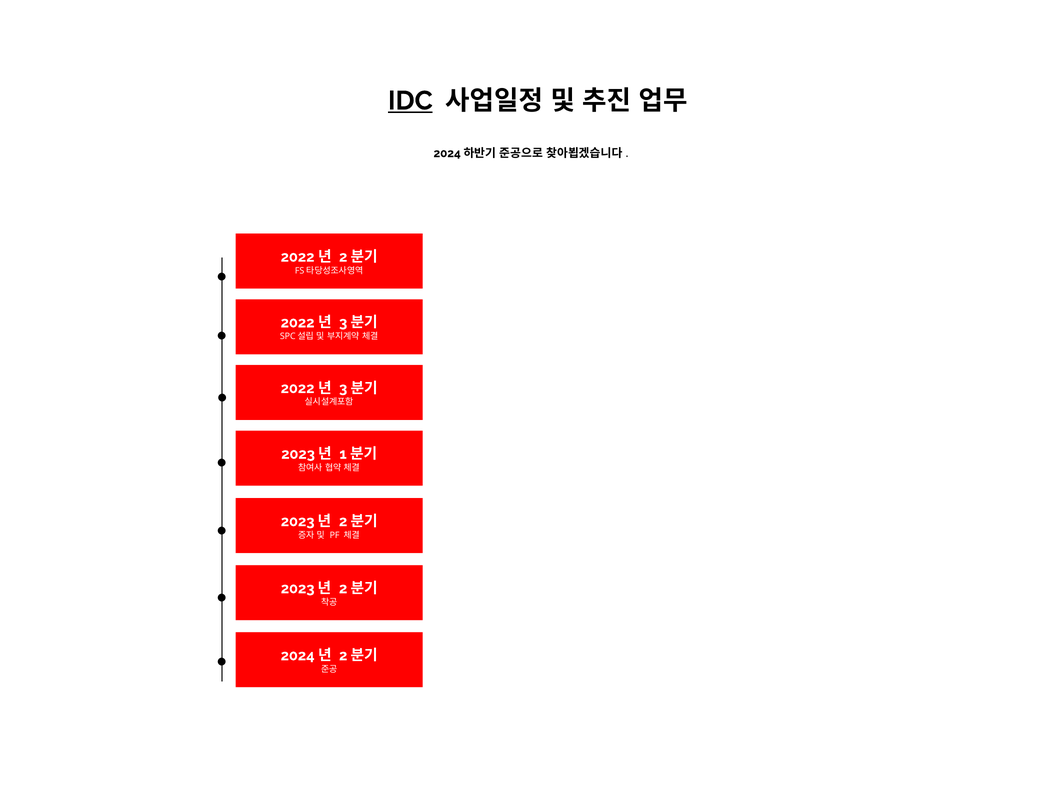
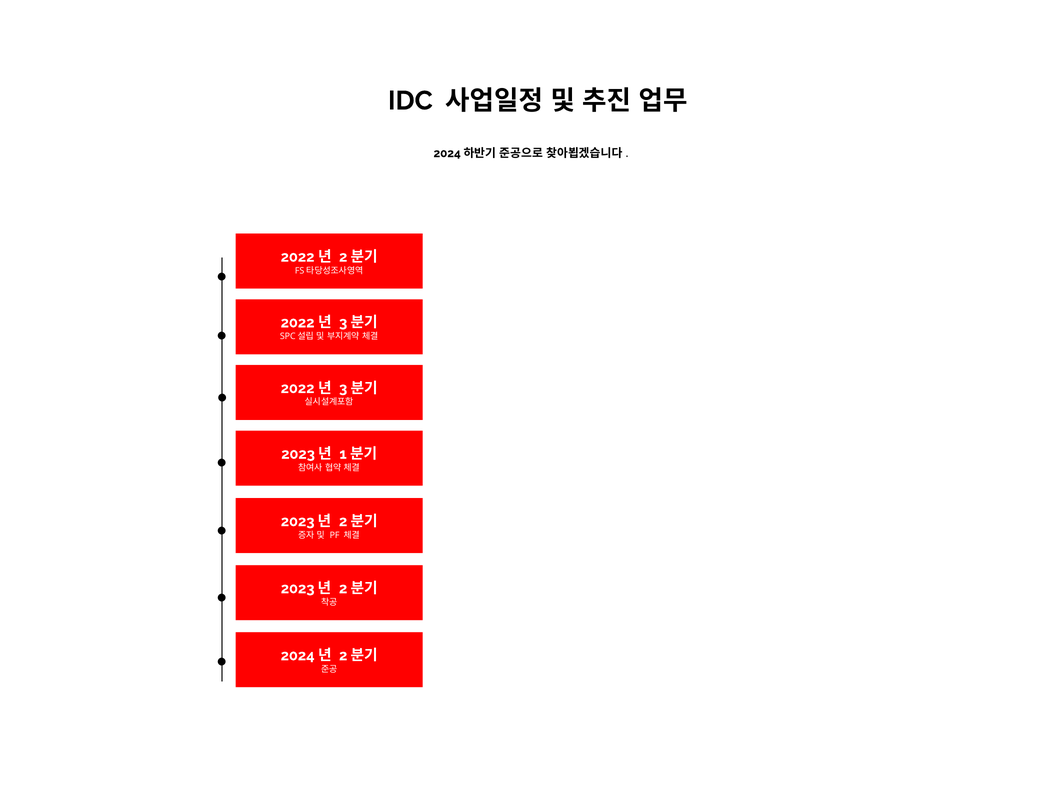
IDC underline: present -> none (410, 101)
